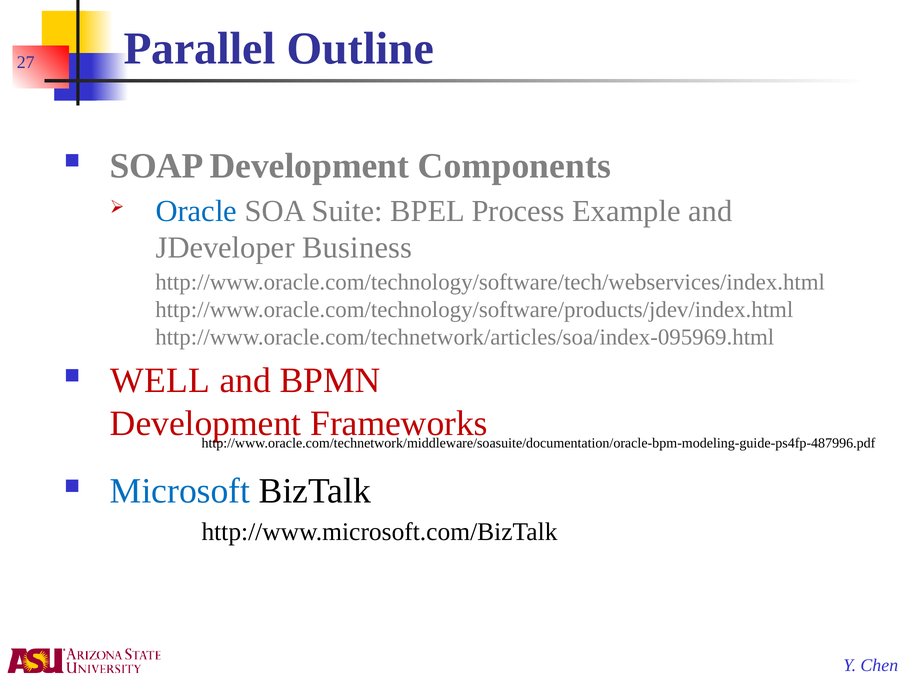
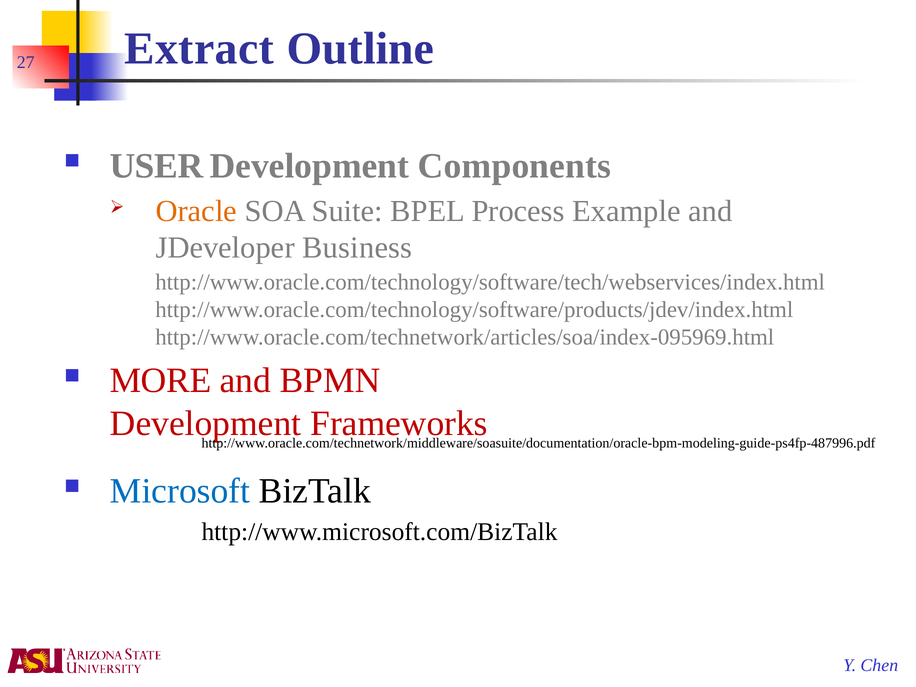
Parallel: Parallel -> Extract (199, 49)
SOAP: SOAP -> USER (157, 166)
Oracle colour: blue -> orange (196, 211)
WELL: WELL -> MORE (161, 381)
